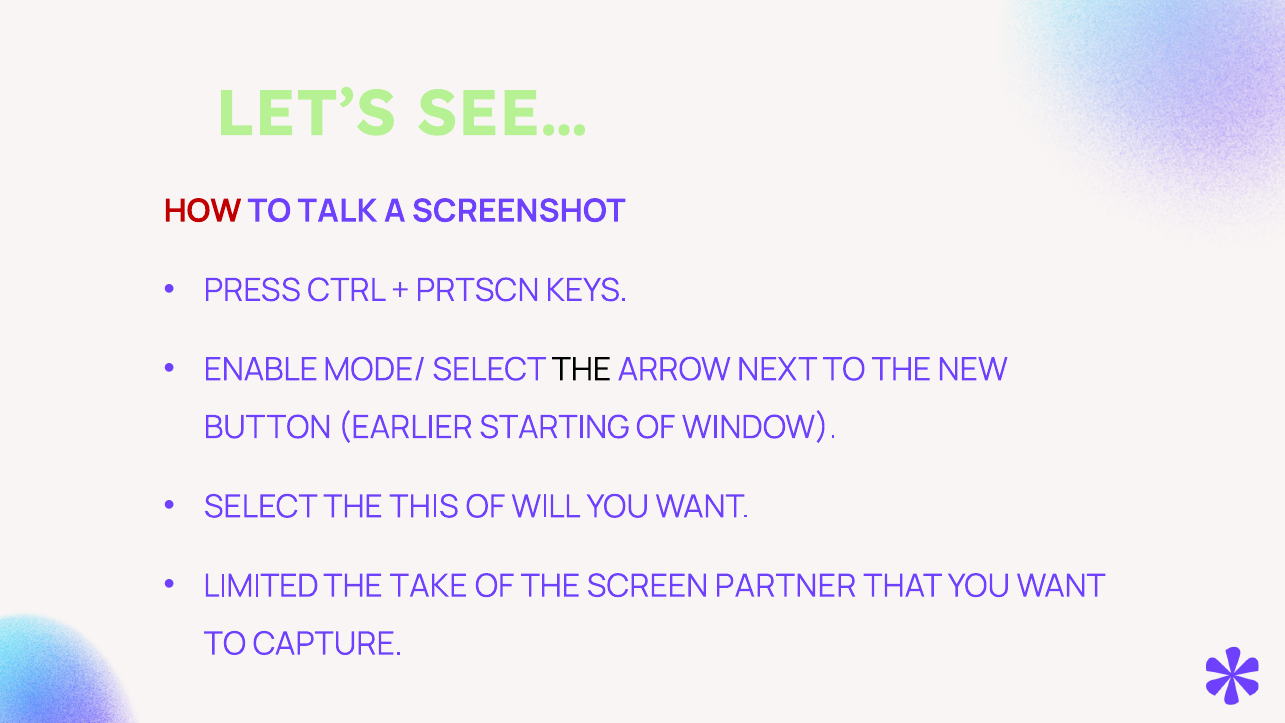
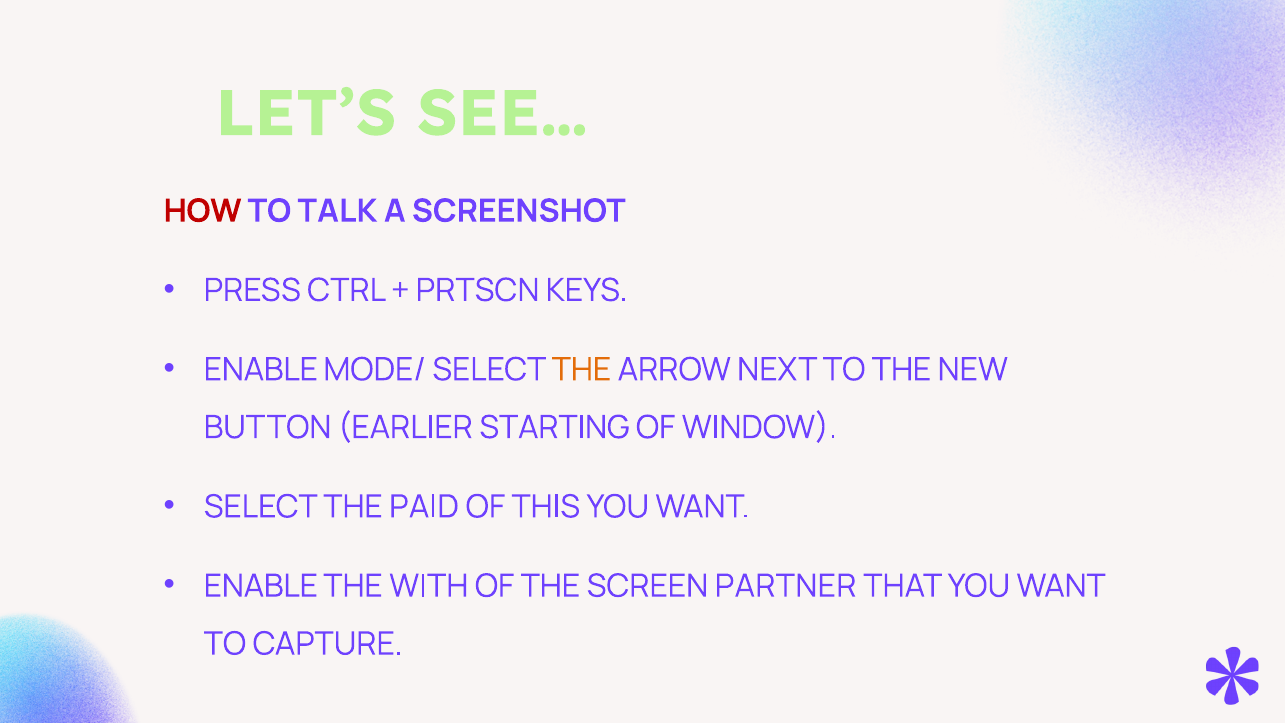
THE colour: black -> orange (582, 370)
THIS: THIS -> PAID (424, 507)
WILL: WILL -> THIS (546, 507)
LIMITED: LIMITED -> ENABLE (261, 586)
TAKE: TAKE -> WITH (429, 586)
